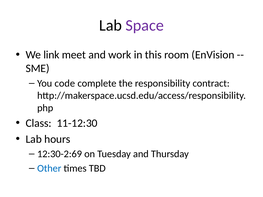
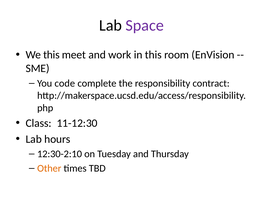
We link: link -> this (51, 55)
12:30-2:69: 12:30-2:69 -> 12:30-2:10 (60, 154)
Other colour: blue -> orange (49, 169)
